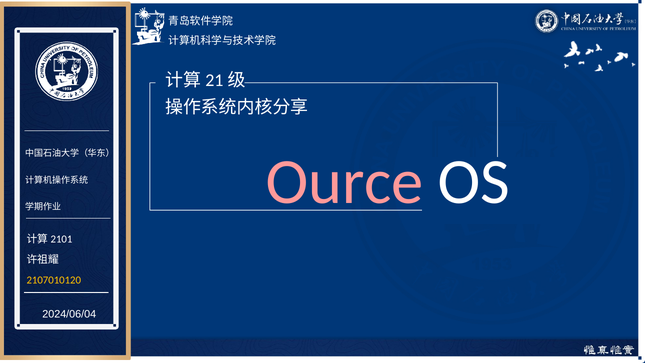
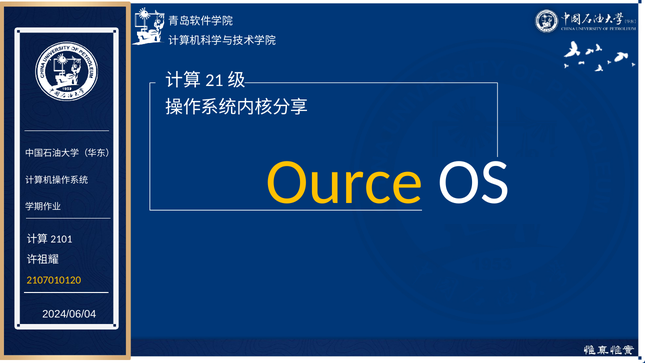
Ource colour: pink -> yellow (345, 182)
